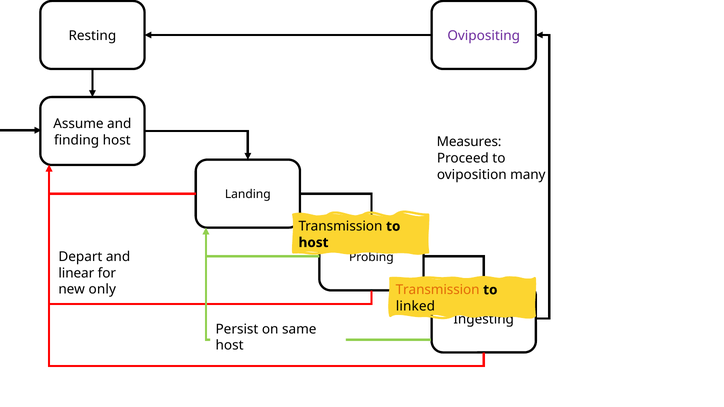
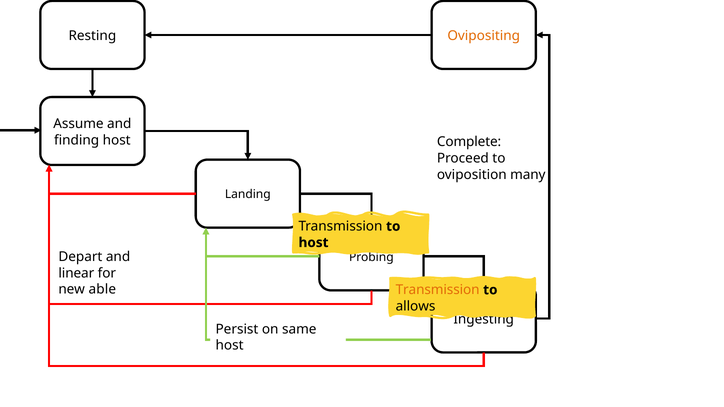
Ovipositing colour: purple -> orange (484, 36)
Measures: Measures -> Complete (469, 142)
only: only -> able (102, 290)
linked: linked -> allows (416, 306)
